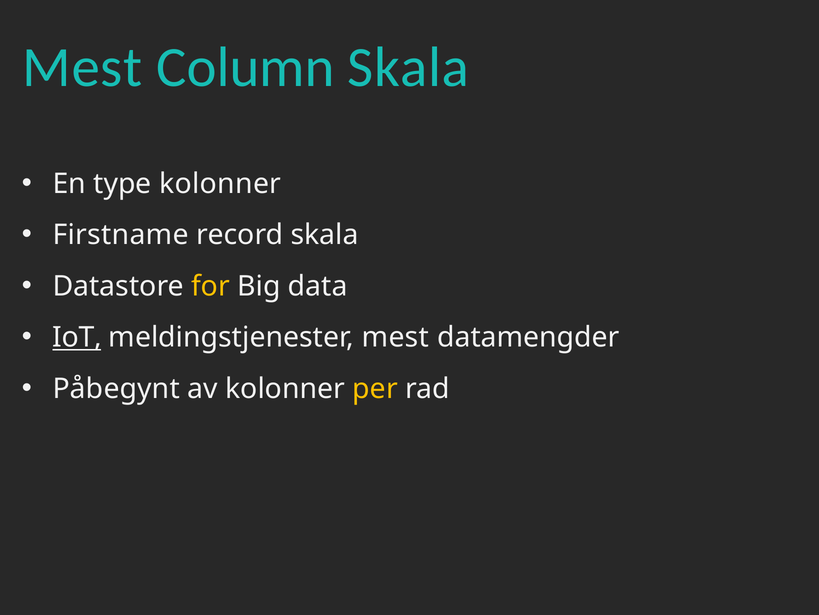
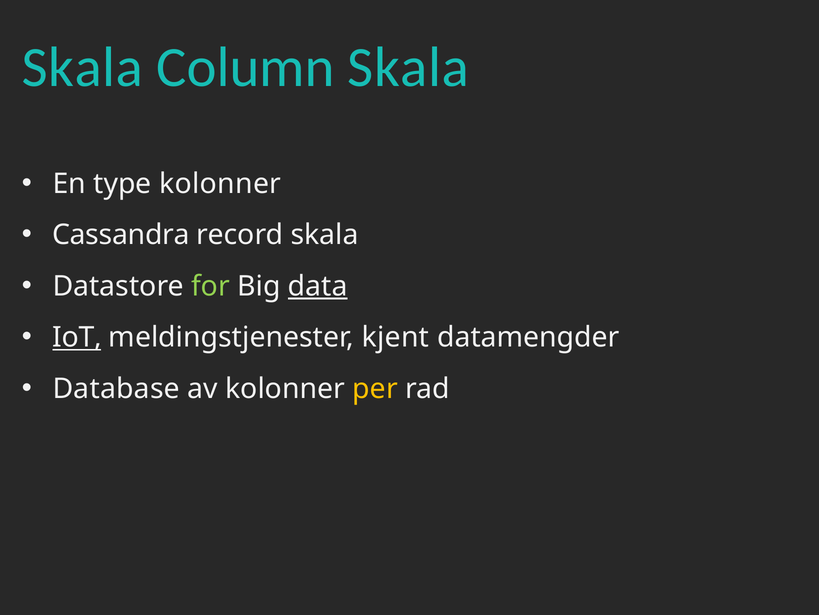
Mest: Mest -> Skala (82, 67)
Firstname: Firstname -> Cassandra (121, 235)
for colour: yellow -> light green (210, 286)
data underline: none -> present (318, 286)
meldingstjenester mest: mest -> kjent (395, 337)
Påbegynt: Påbegynt -> Database (116, 388)
